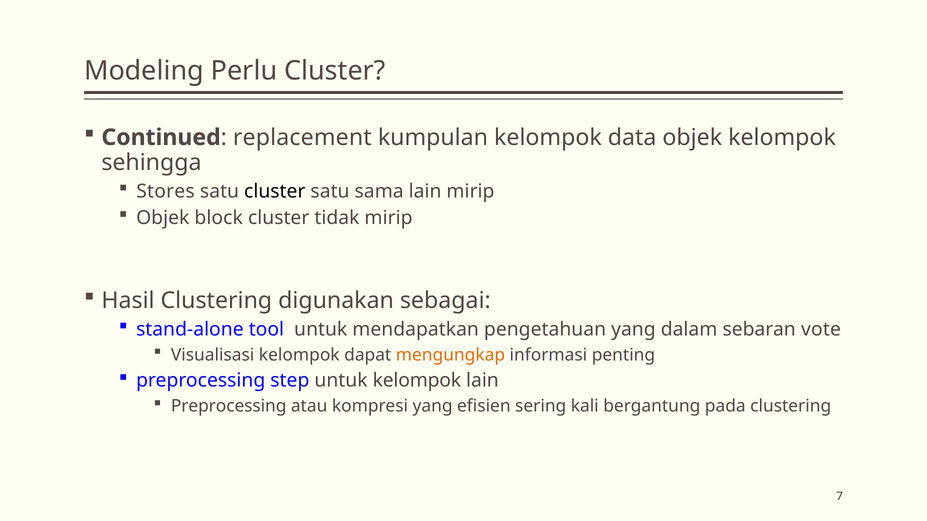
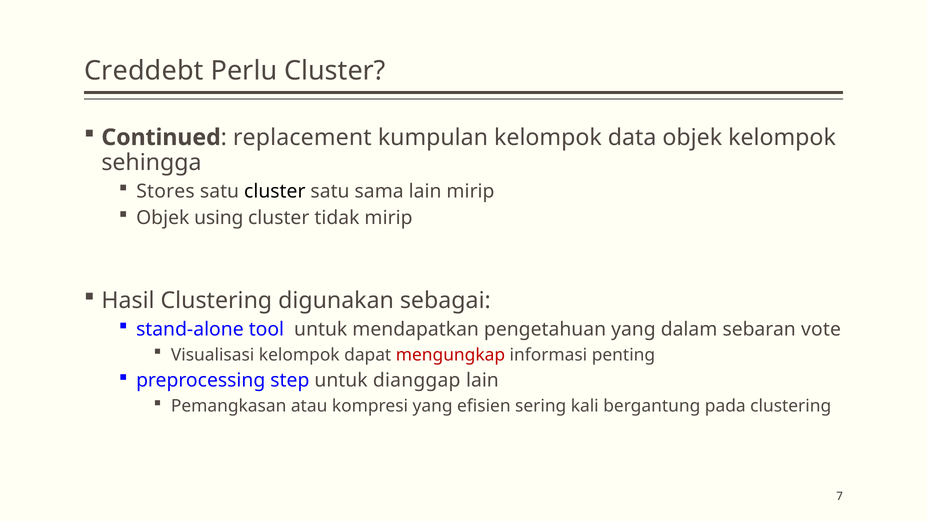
Modeling: Modeling -> Creddebt (144, 71)
block: block -> using (219, 218)
mengungkap colour: orange -> red (450, 355)
untuk kelompok: kelompok -> dianggap (417, 381)
Preprocessing: Preprocessing -> Pemangkasan (229, 406)
